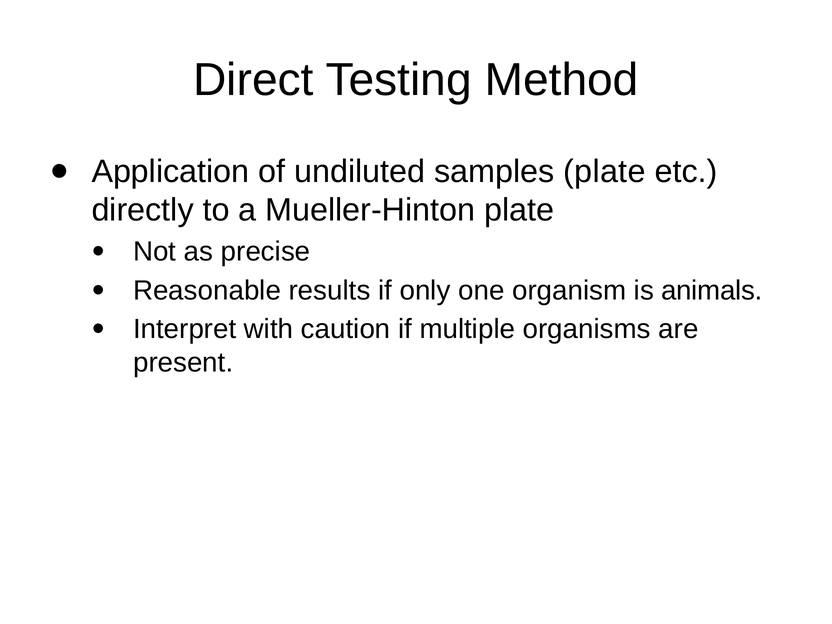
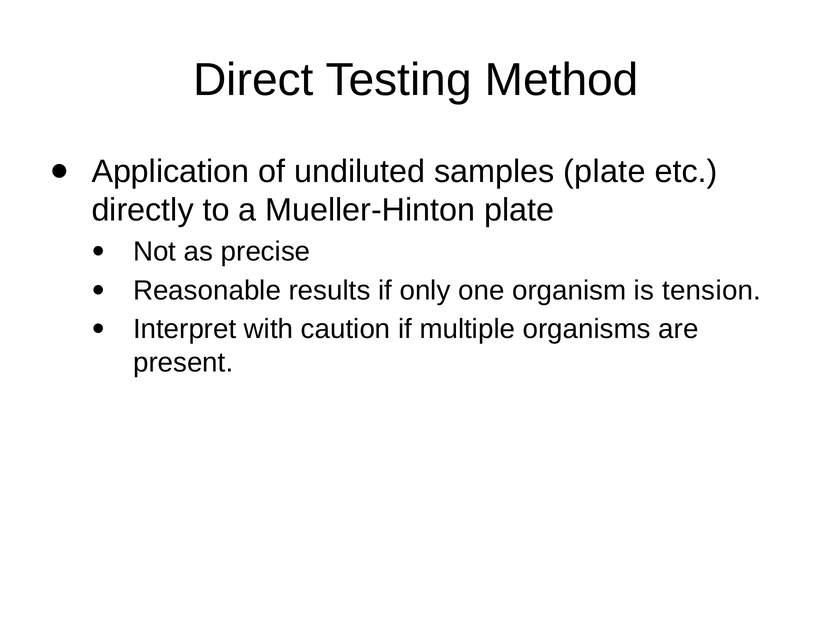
animals: animals -> tension (712, 290)
